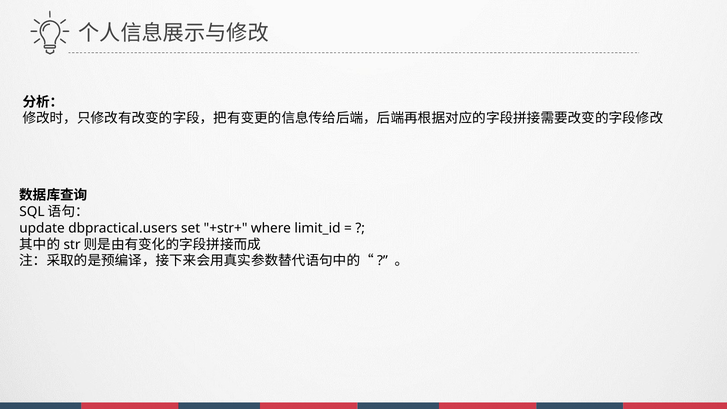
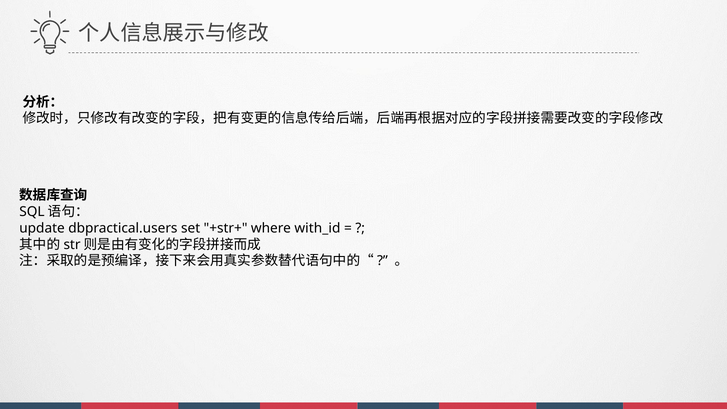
limit_id: limit_id -> with_id (317, 228)
